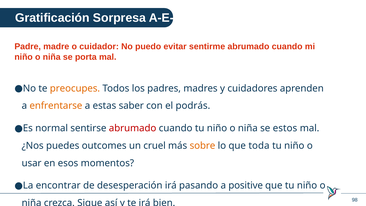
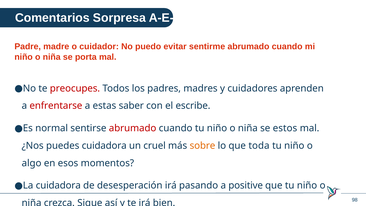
Gratificación: Gratificación -> Comentarios (52, 18)
preocupes colour: orange -> red (75, 88)
enfrentarse colour: orange -> red (56, 106)
podrás: podrás -> escribe (193, 106)
puedes outcomes: outcomes -> cuidadora (104, 146)
usar: usar -> algo (32, 163)
La encontrar: encontrar -> cuidadora (58, 185)
